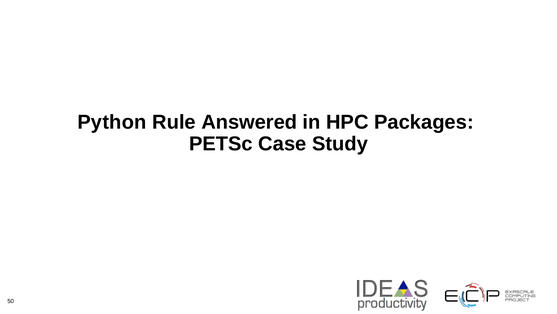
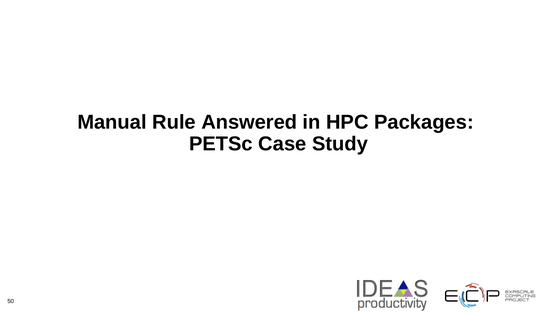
Python: Python -> Manual (112, 122)
